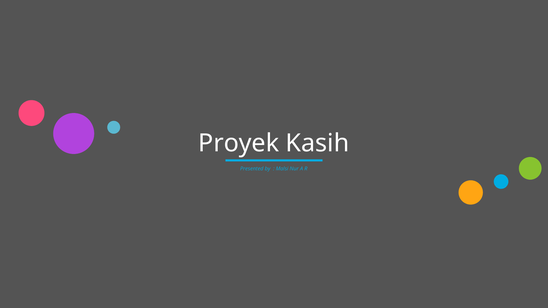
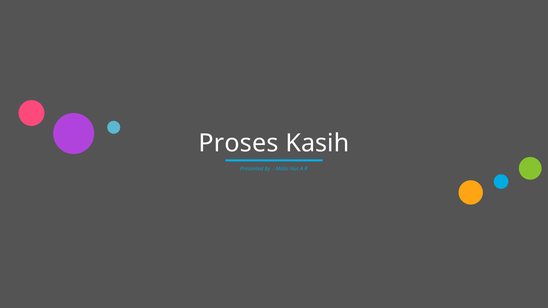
Proyek: Proyek -> Proses (239, 143)
